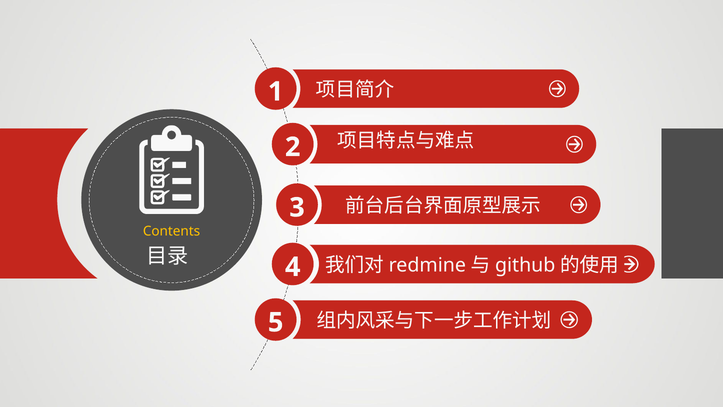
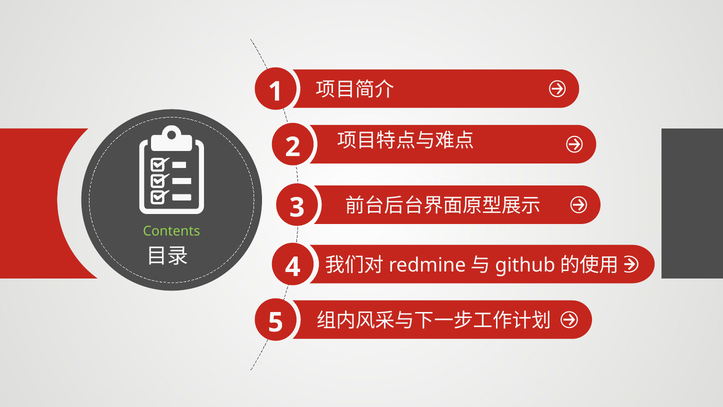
Contents colour: yellow -> light green (172, 231)
